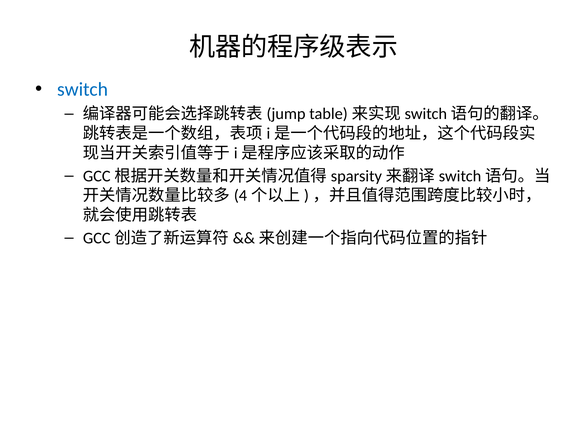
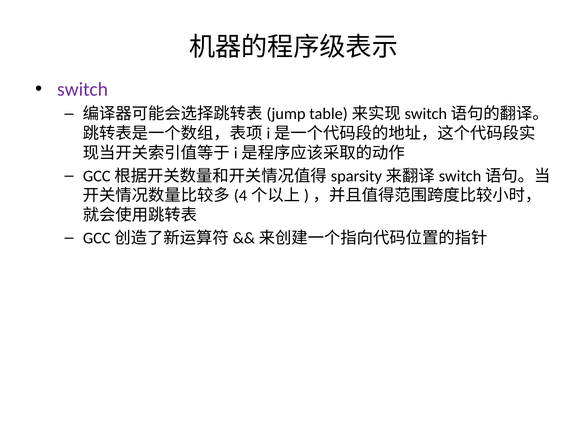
switch colour: blue -> purple (83, 89)
